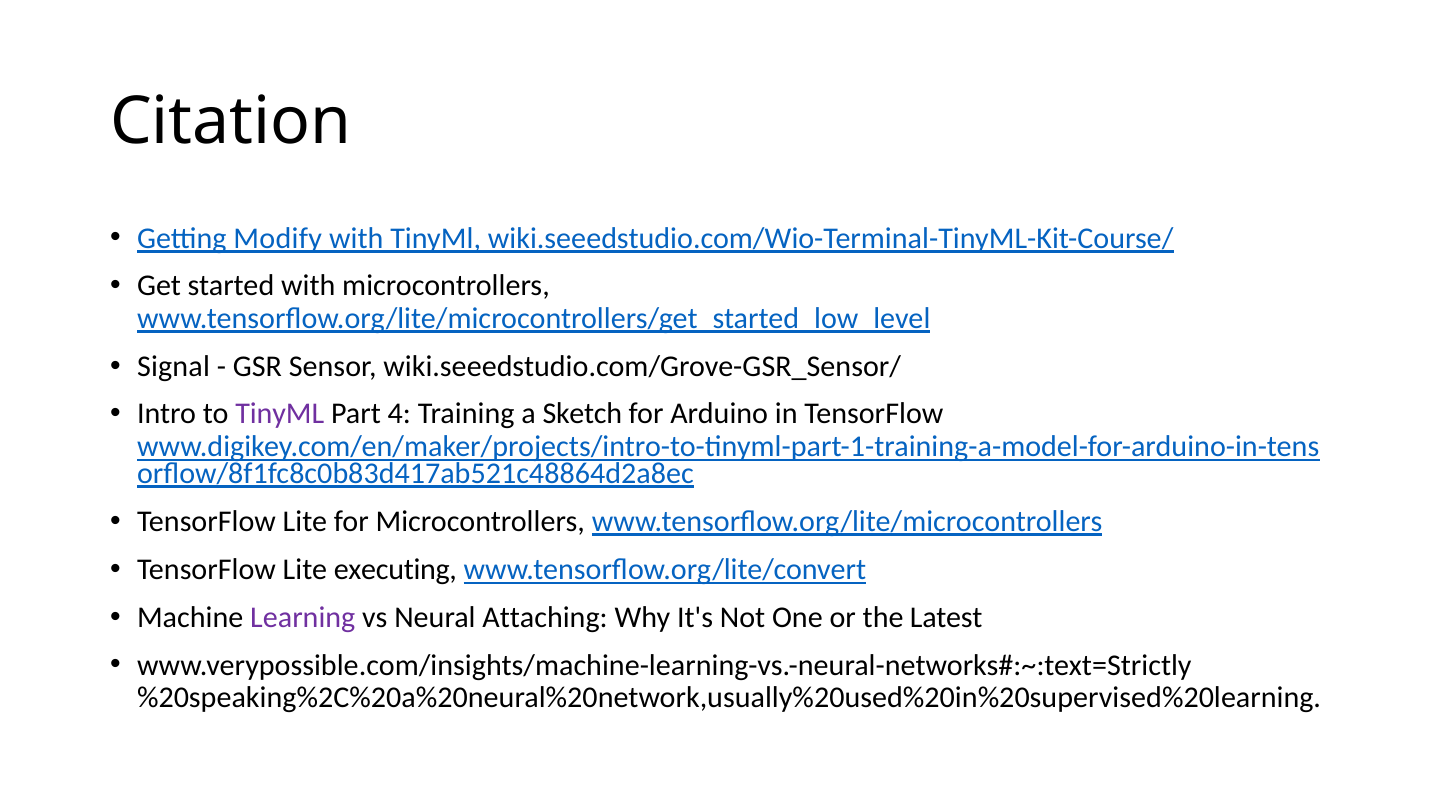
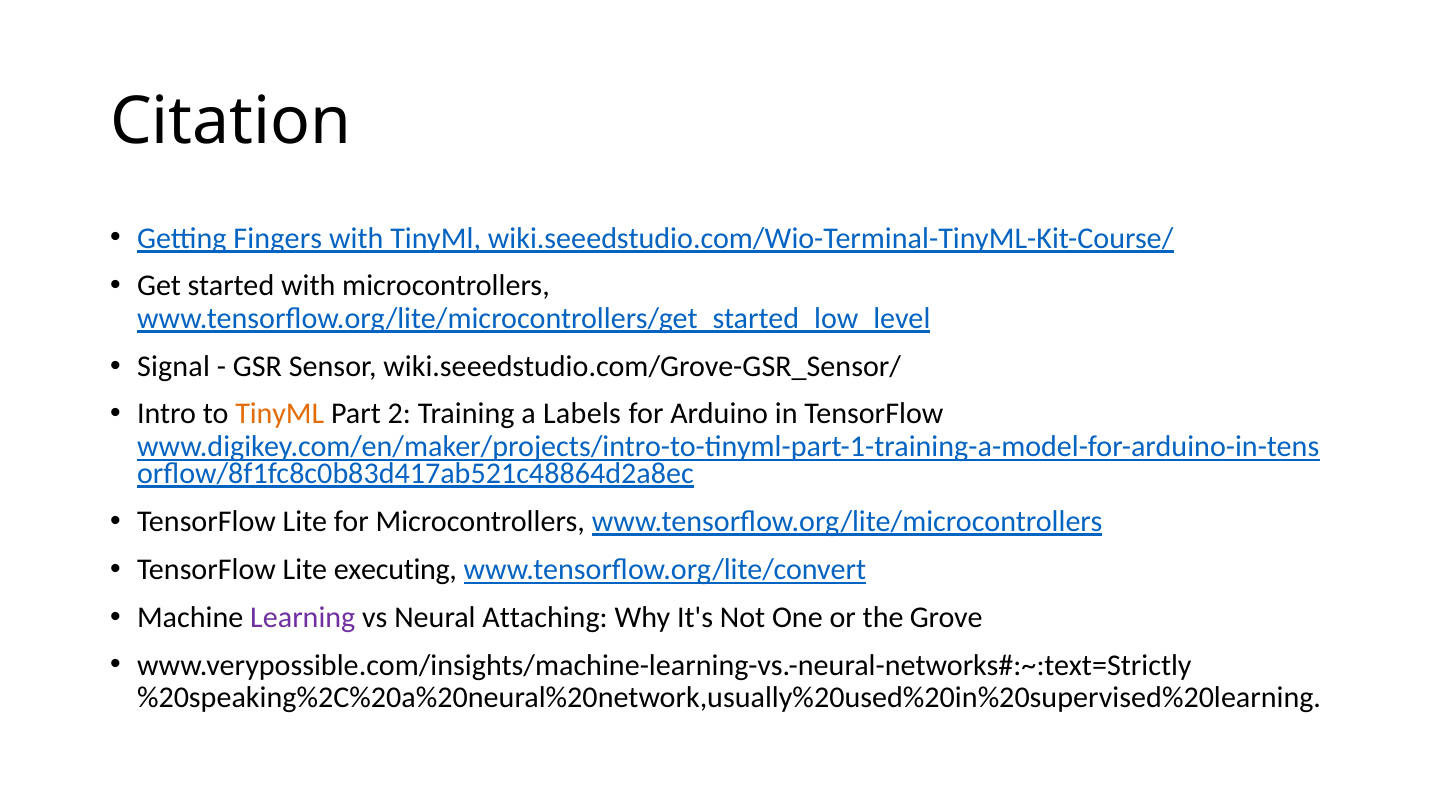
Modify: Modify -> Fingers (278, 238)
TinyML colour: purple -> orange (280, 414)
4: 4 -> 2 (399, 414)
Sketch: Sketch -> Labels (582, 414)
Latest: Latest -> Grove (946, 617)
